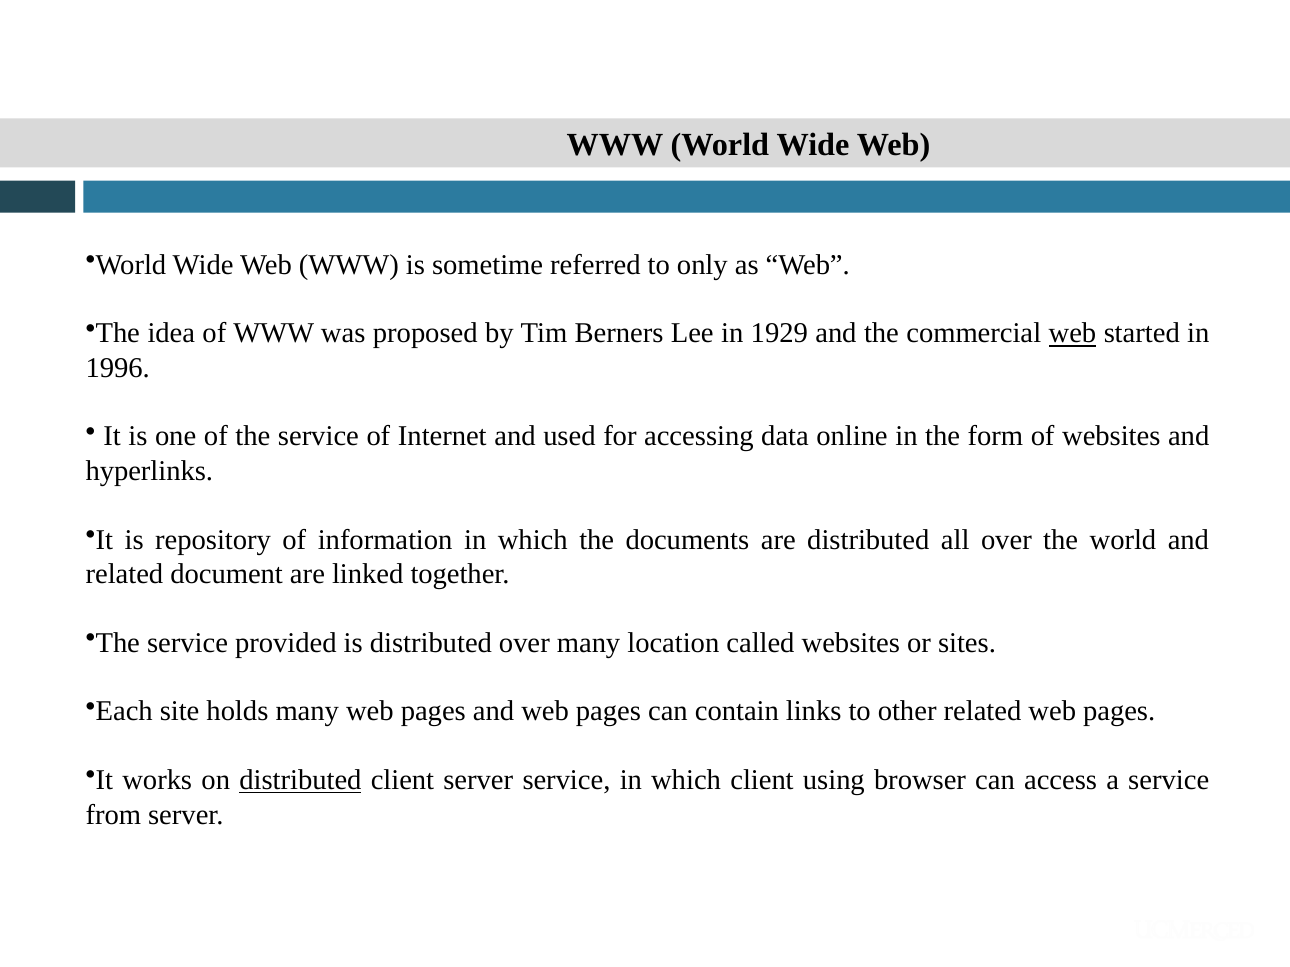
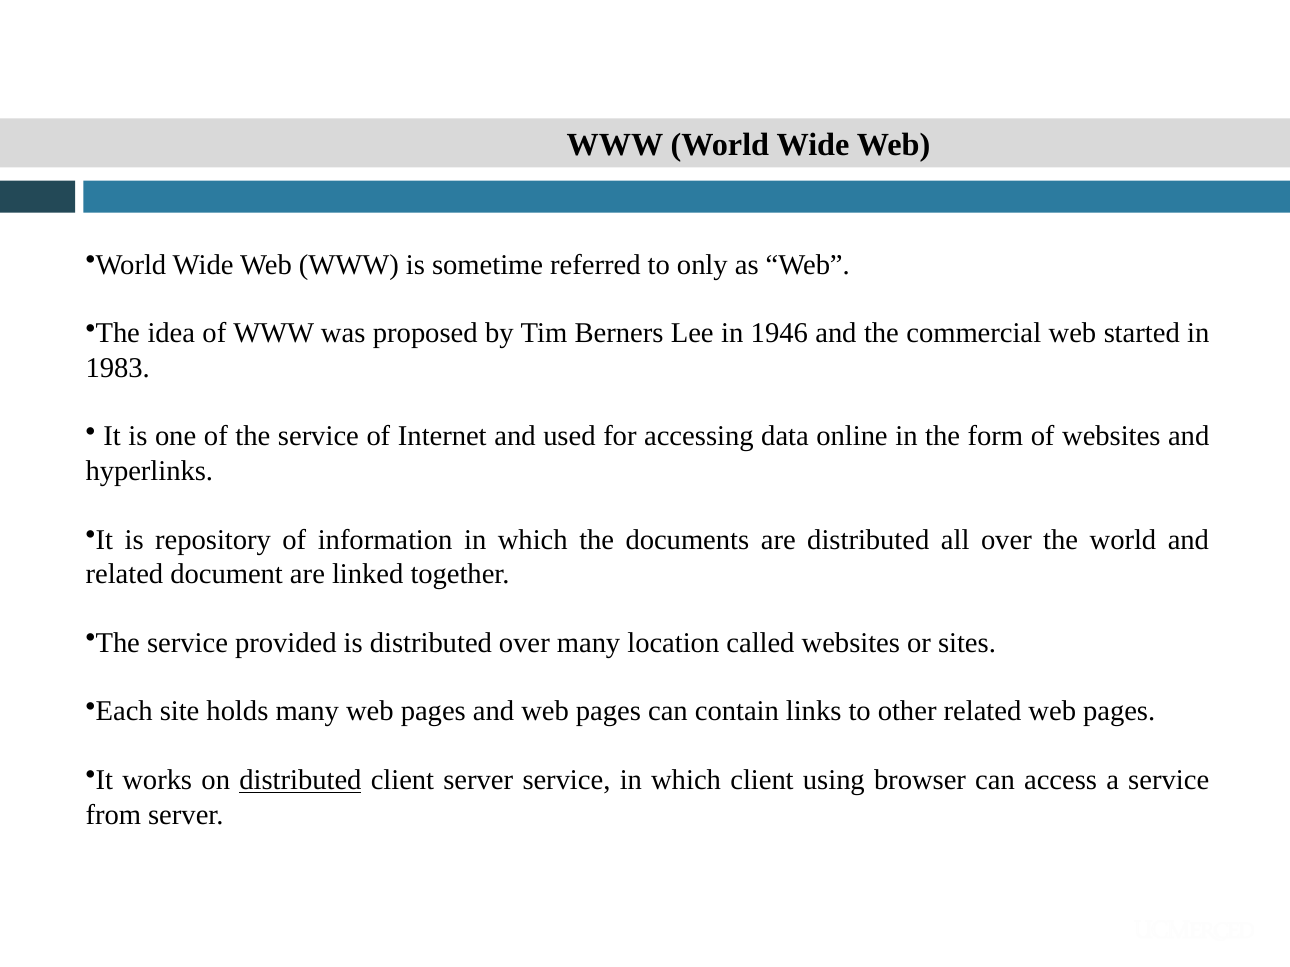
1929: 1929 -> 1946 (779, 334)
web underline: present -> none (1072, 334)
1996: 1996 -> 1983 (118, 368)
